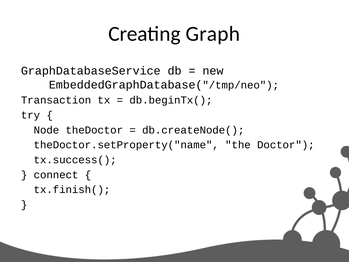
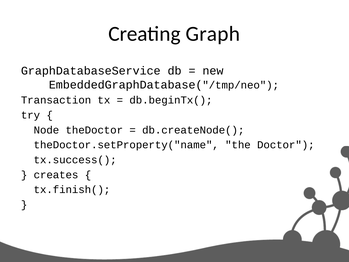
connect: connect -> creates (56, 175)
